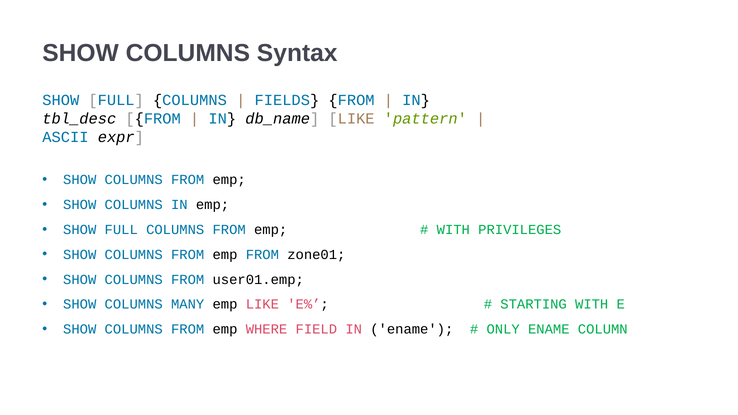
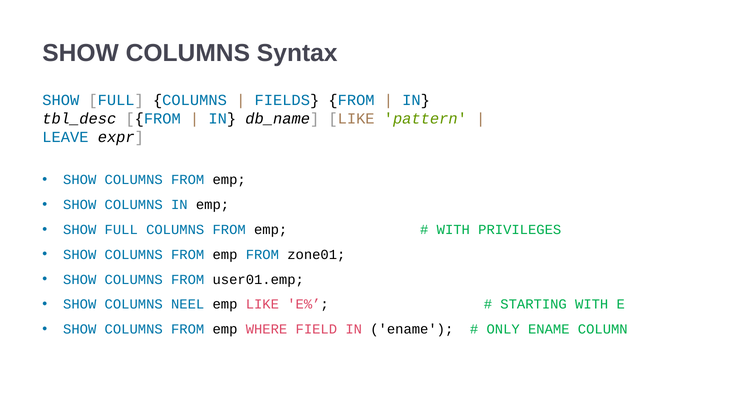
ASCII: ASCII -> LEAVE (65, 137)
MANY: MANY -> NEEL (188, 305)
